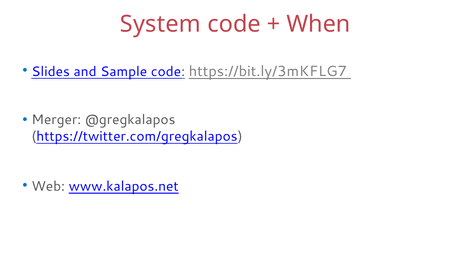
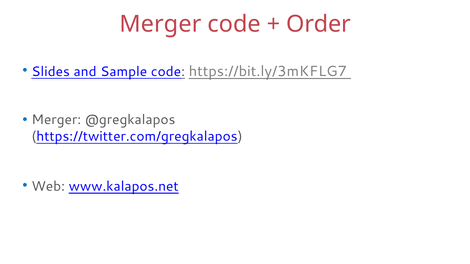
System: System -> Merger (161, 24)
When: When -> Order (319, 24)
